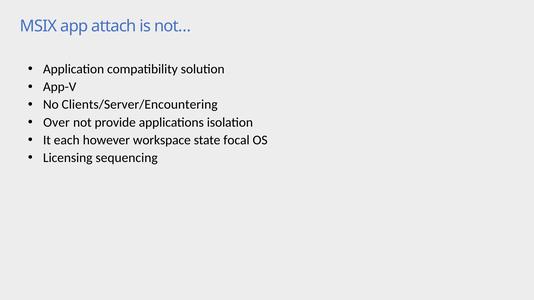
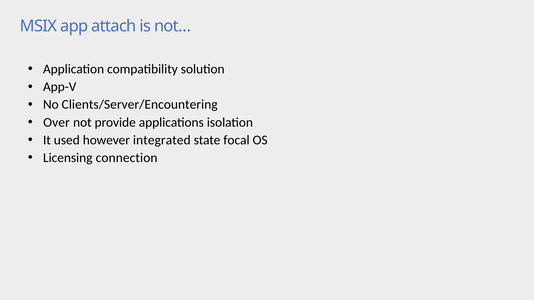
each: each -> used (67, 140)
workspace: workspace -> integrated (162, 140)
sequencing: sequencing -> connection (127, 158)
